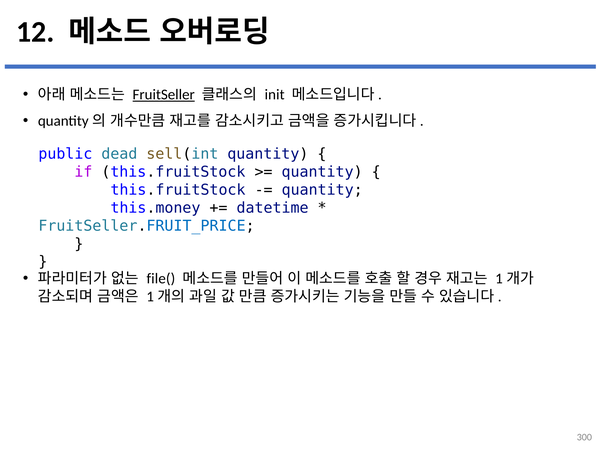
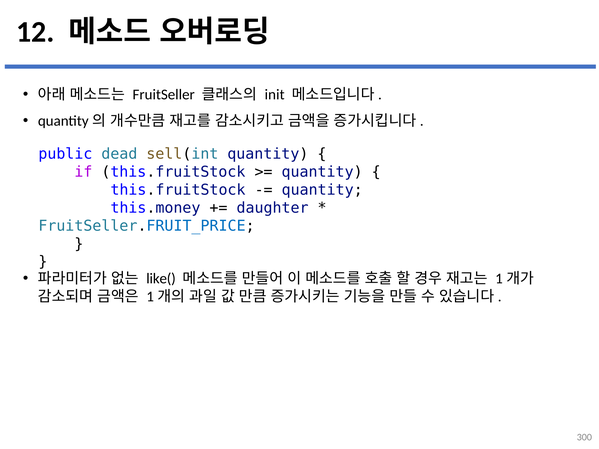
FruitSeller underline: present -> none (164, 95)
datetime: datetime -> daughter (273, 208)
file(: file( -> like( (161, 279)
